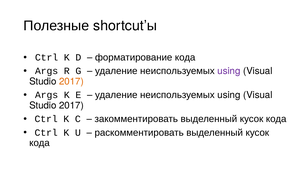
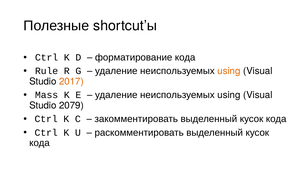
Args: Args -> Rule (47, 71)
using colour: purple -> orange (229, 71)
Args: Args -> Mass (47, 95)
2017: 2017 -> 2079 (71, 106)
